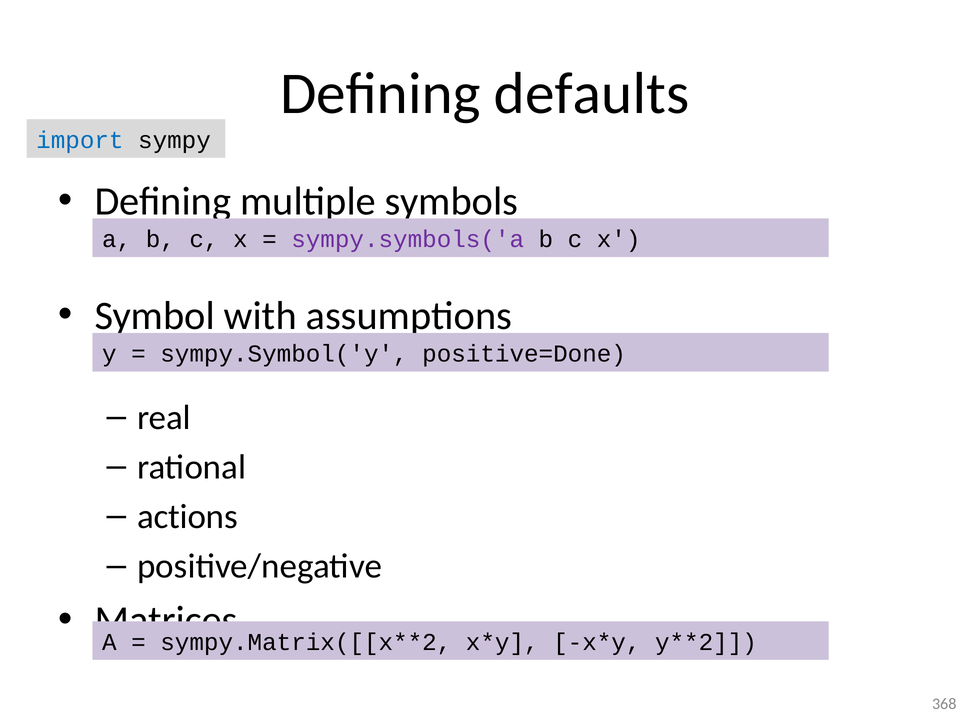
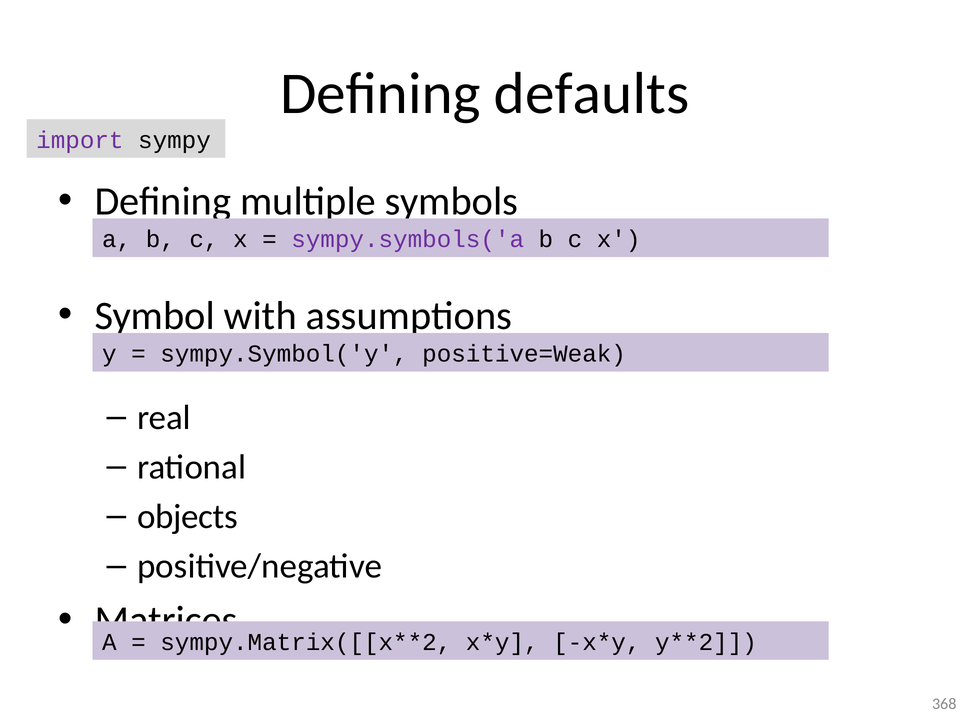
import colour: blue -> purple (80, 140)
positive=Done: positive=Done -> positive=Weak (524, 354)
actions: actions -> objects (188, 517)
